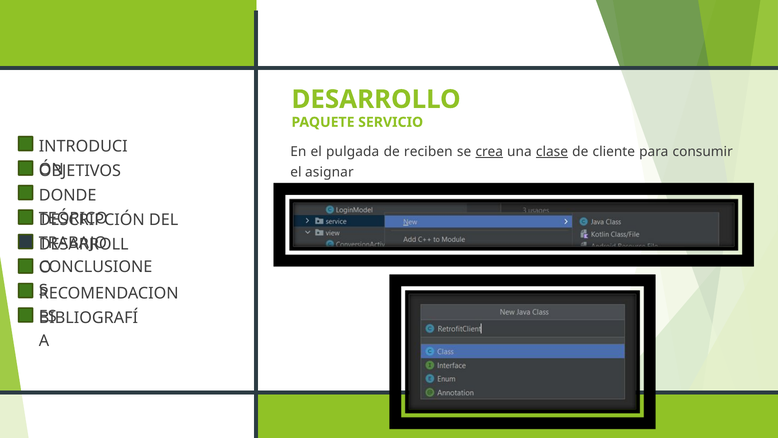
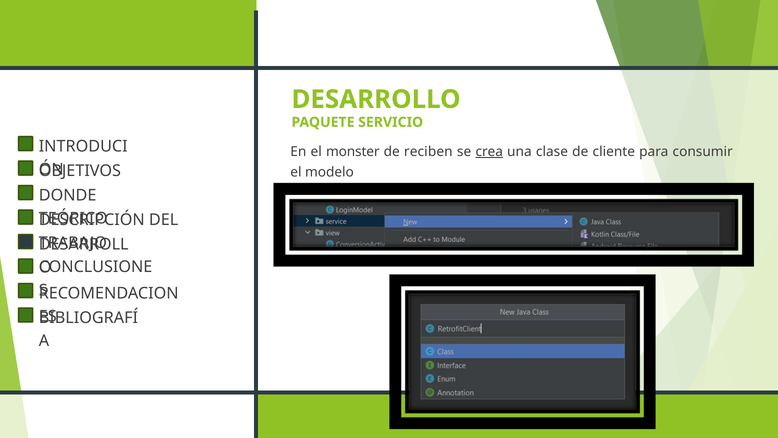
pulgada: pulgada -> monster (353, 152)
clase underline: present -> none (552, 152)
asignar: asignar -> modelo (329, 172)
